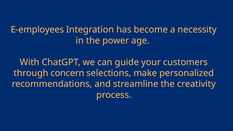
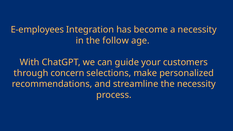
power: power -> follow (116, 41)
the creativity: creativity -> necessity (196, 84)
